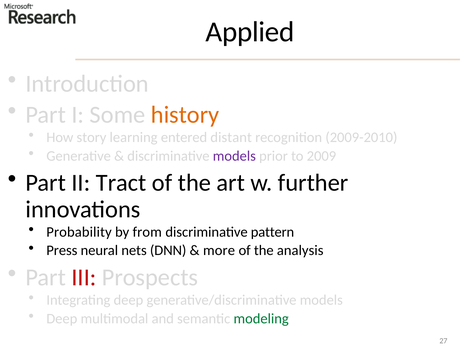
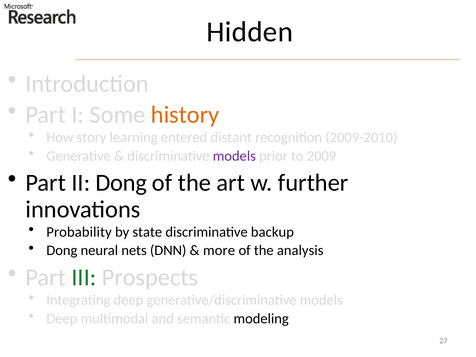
Applied: Applied -> Hidden (250, 32)
II Tract: Tract -> Dong (121, 183)
from: from -> state (147, 232)
pattern: pattern -> backup (272, 232)
Press: Press -> Dong (62, 250)
III colour: red -> green (84, 277)
modeling colour: green -> black (261, 319)
